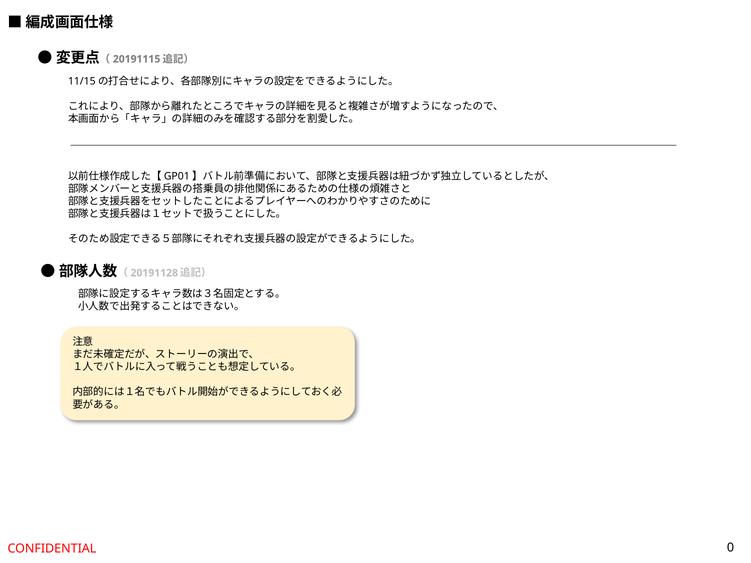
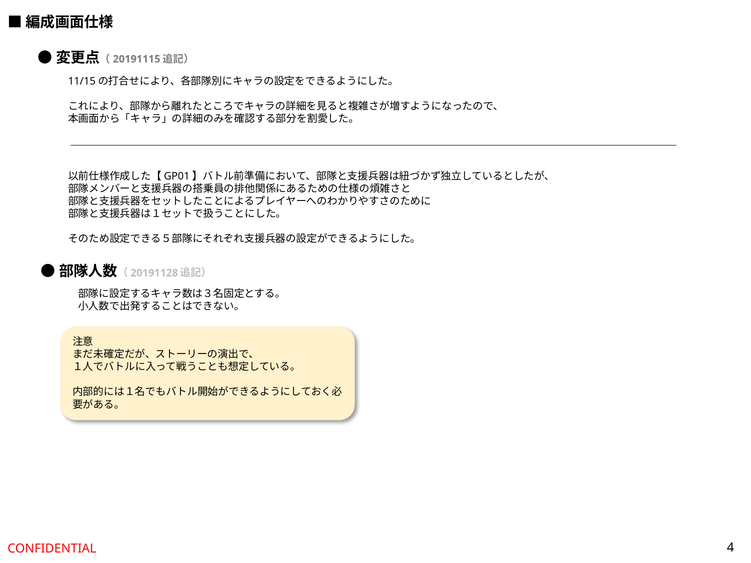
0: 0 -> 4 (731, 548)
